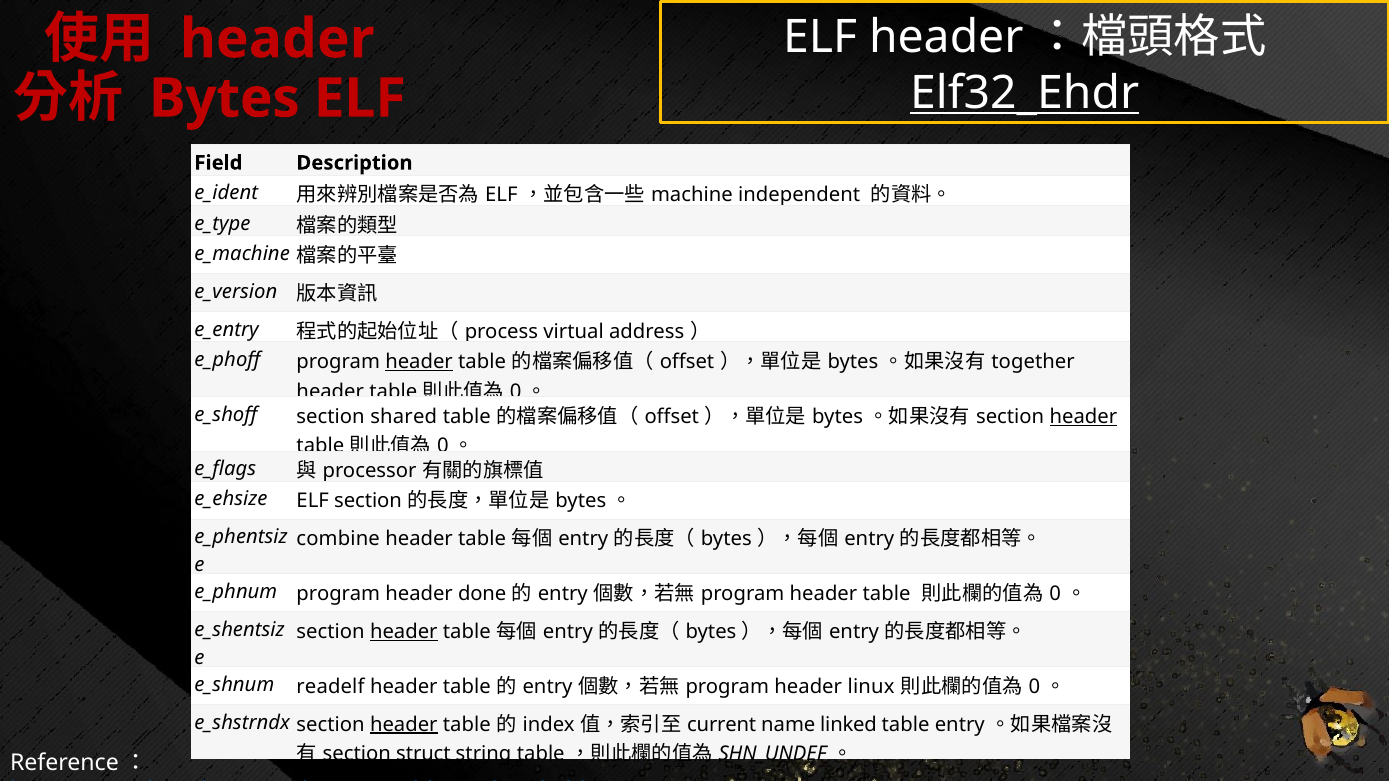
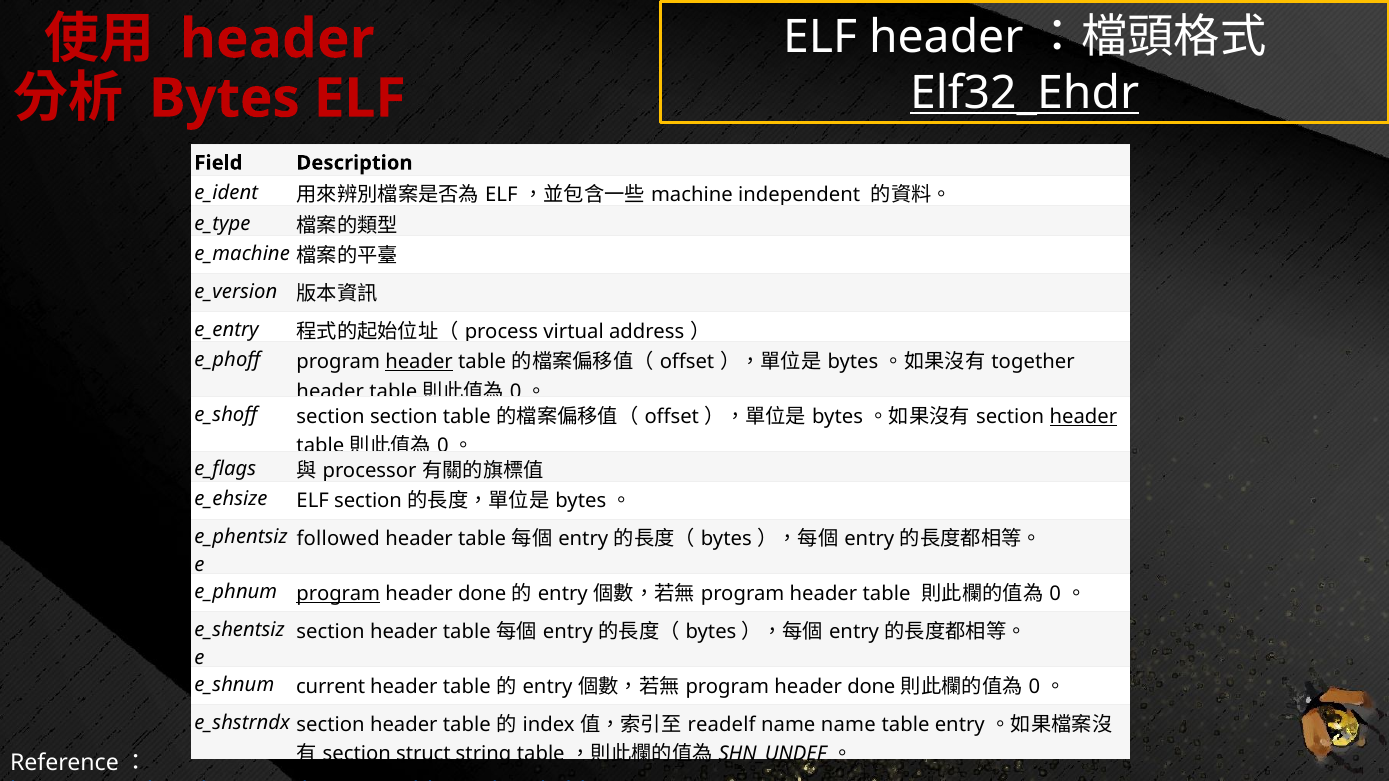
section shared: shared -> section (404, 417)
combine: combine -> followed (338, 539)
program underline: none -> present (338, 594)
header underline: present -> none (404, 632)
readelf: readelf -> current (331, 687)
linux: linux -> done (871, 687)
header underline: present -> none (404, 725)
current: current -> readelf (722, 725)
name linked: linked -> name (848, 725)
